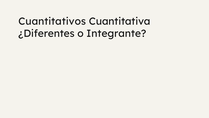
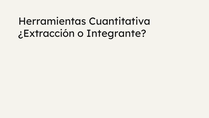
Cuantitativos: Cuantitativos -> Herramientas (52, 21)
¿Diferentes: ¿Diferentes -> ¿Extracción (47, 33)
